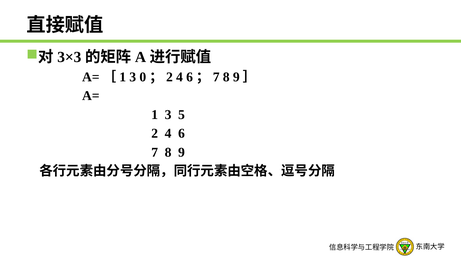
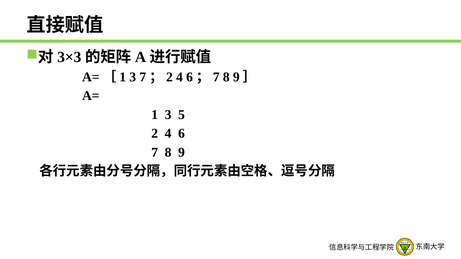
3 0: 0 -> 7 (143, 77)
